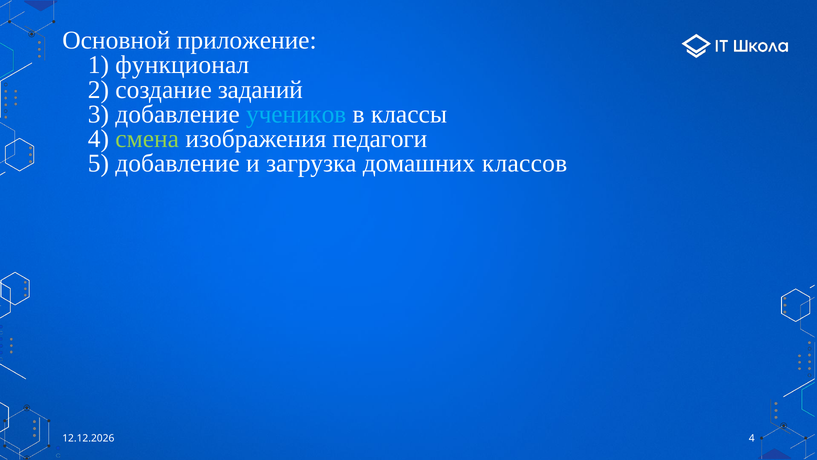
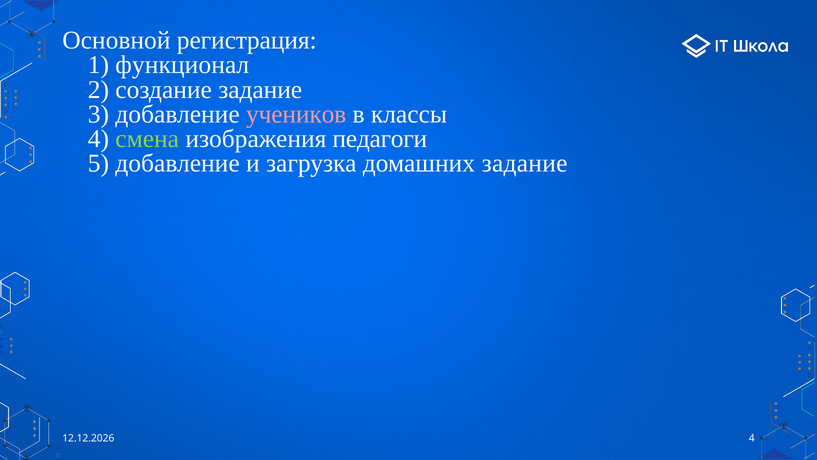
приложение: приложение -> регистрация (247, 40)
создание заданий: заданий -> задание (260, 89)
учеников colour: light blue -> pink (296, 114)
домашних классов: классов -> задание (525, 163)
